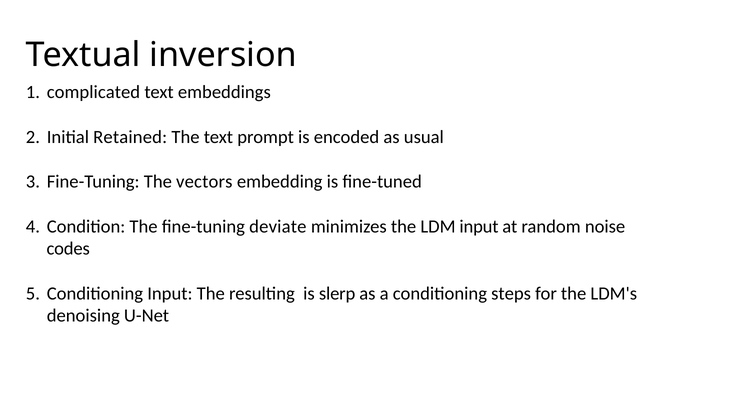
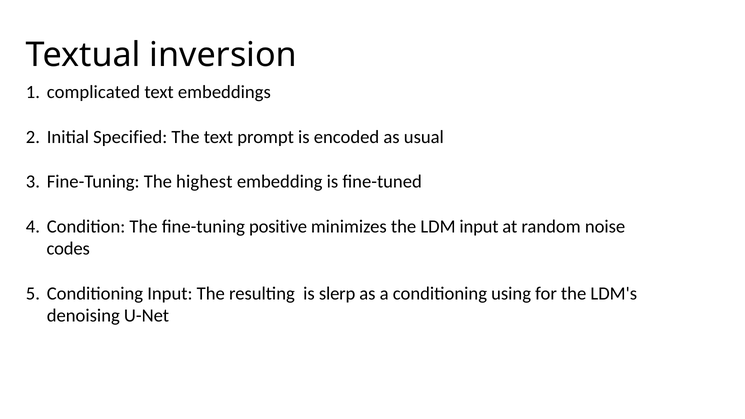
Retained: Retained -> Specified (130, 137)
vectors: vectors -> highest (204, 182)
deviate: deviate -> positive (278, 226)
steps: steps -> using (511, 293)
